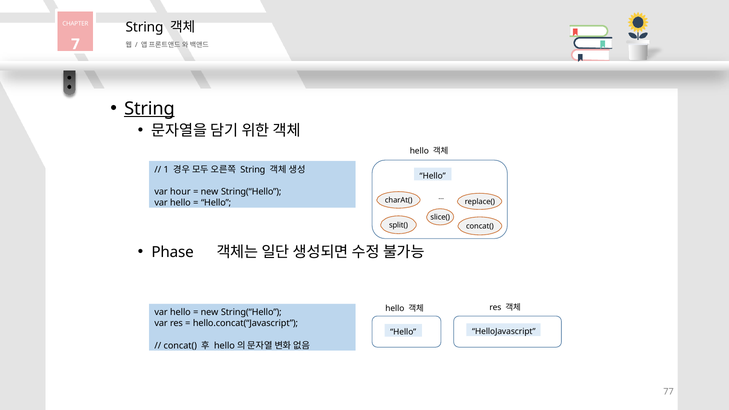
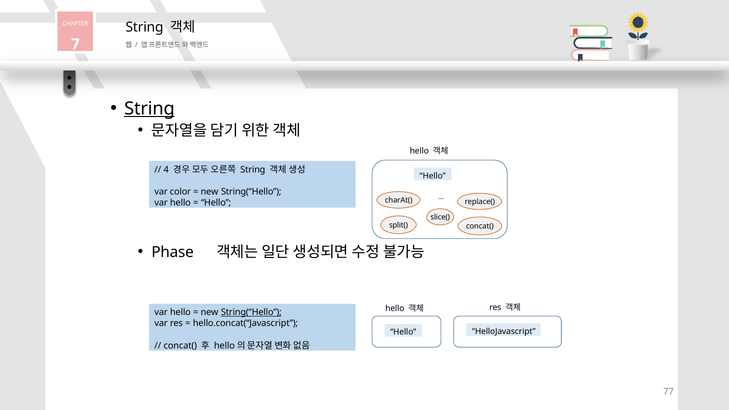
1: 1 -> 4 (166, 170)
hour: hour -> color (180, 192)
String(“Hello underline: none -> present (251, 312)
